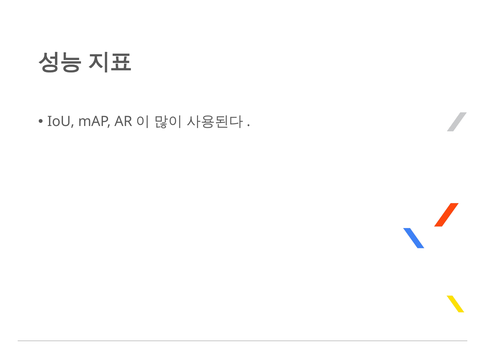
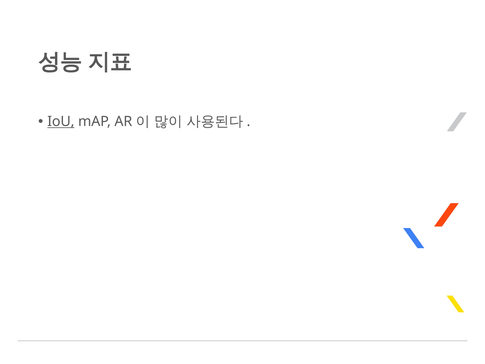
IoU underline: none -> present (61, 122)
